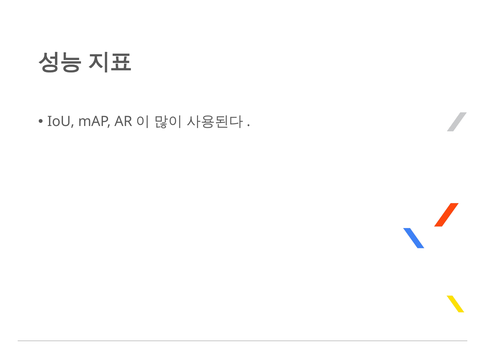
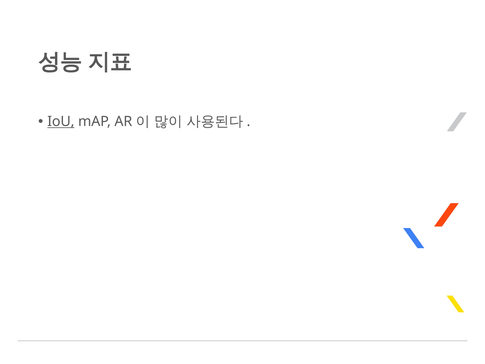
IoU underline: none -> present (61, 122)
